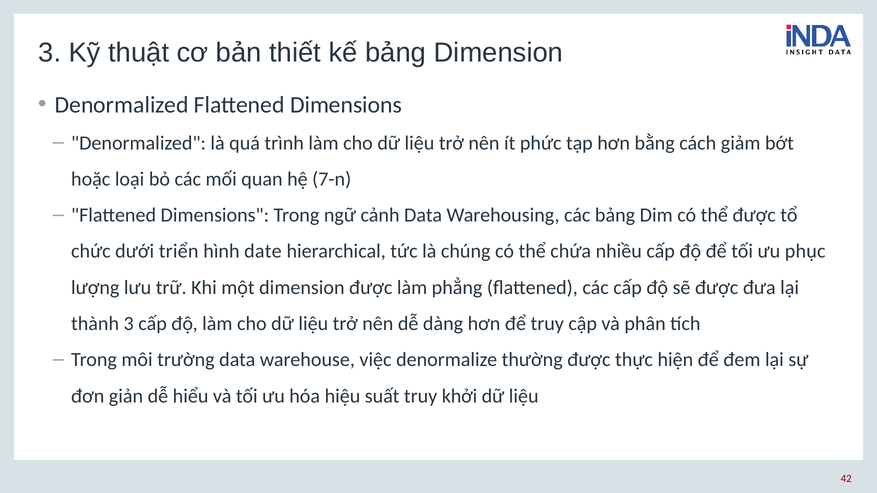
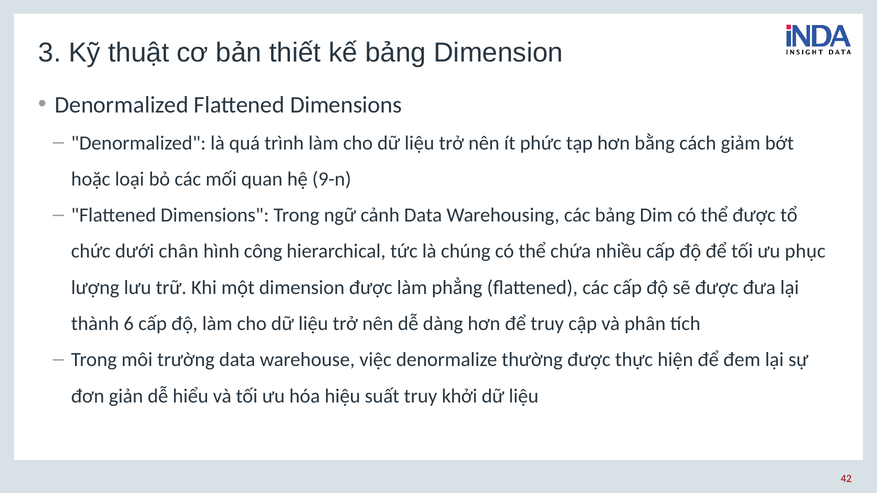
7-n: 7-n -> 9-n (332, 179)
triển: triển -> chân (179, 251)
date: date -> công (263, 251)
thành 3: 3 -> 6 (129, 324)
